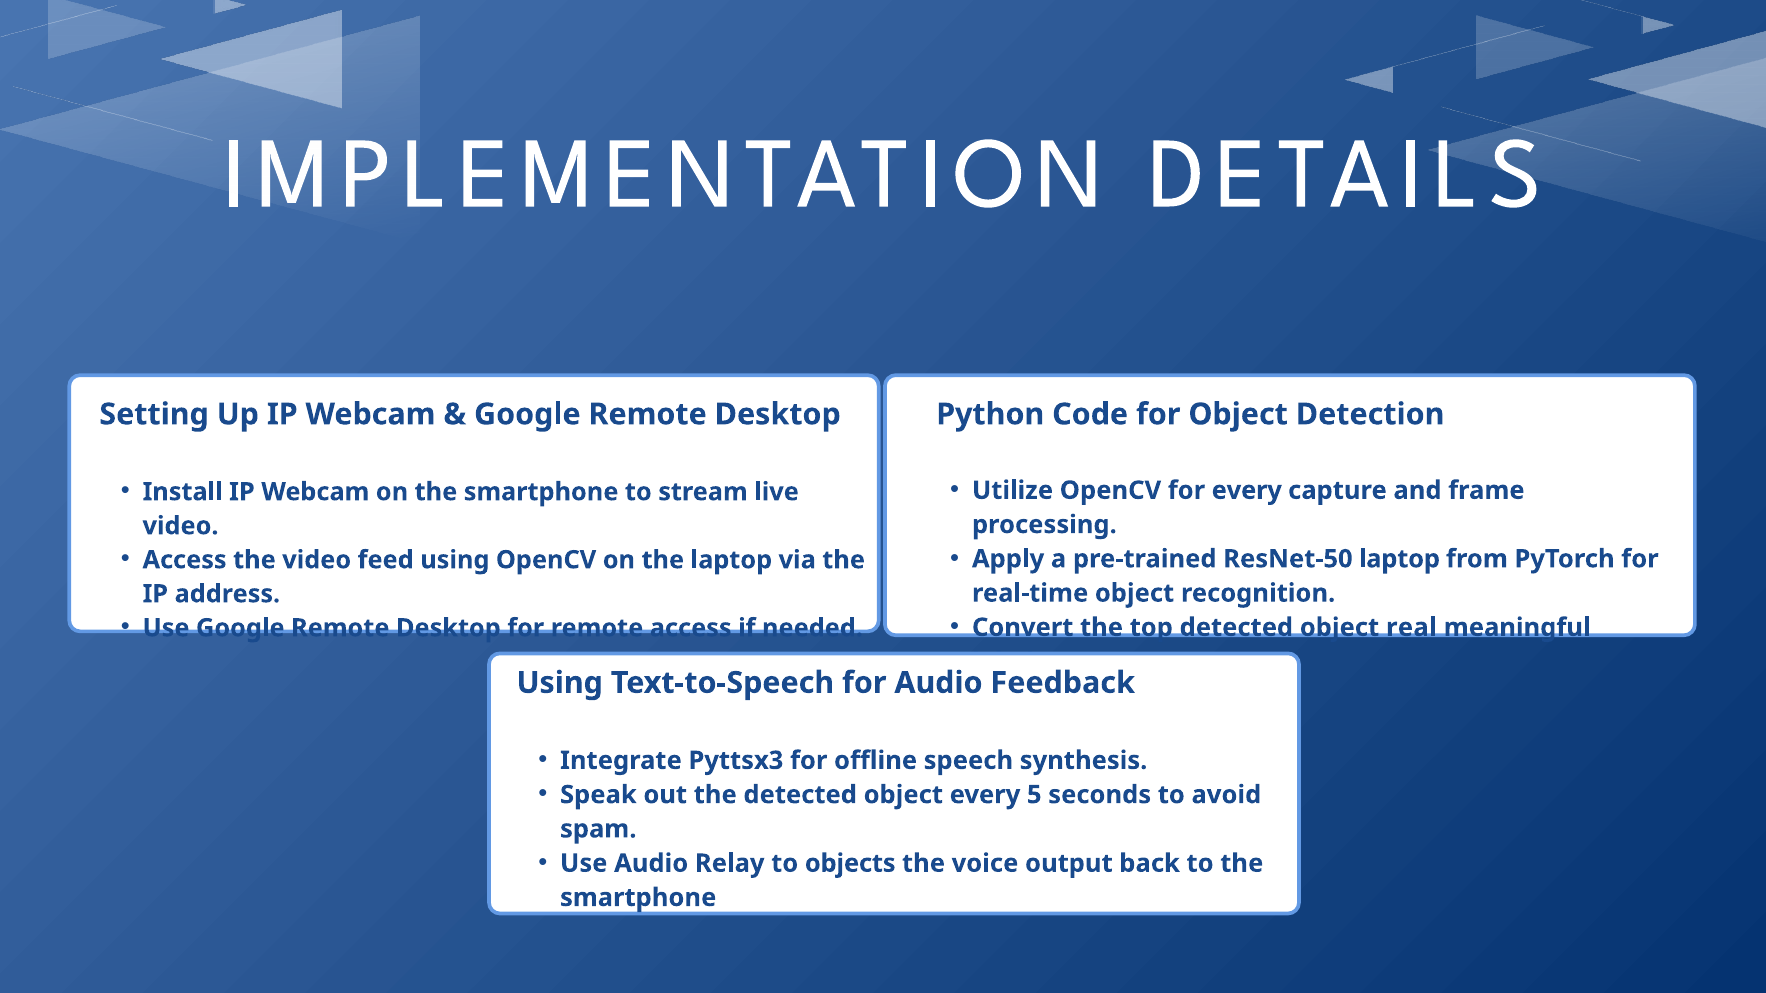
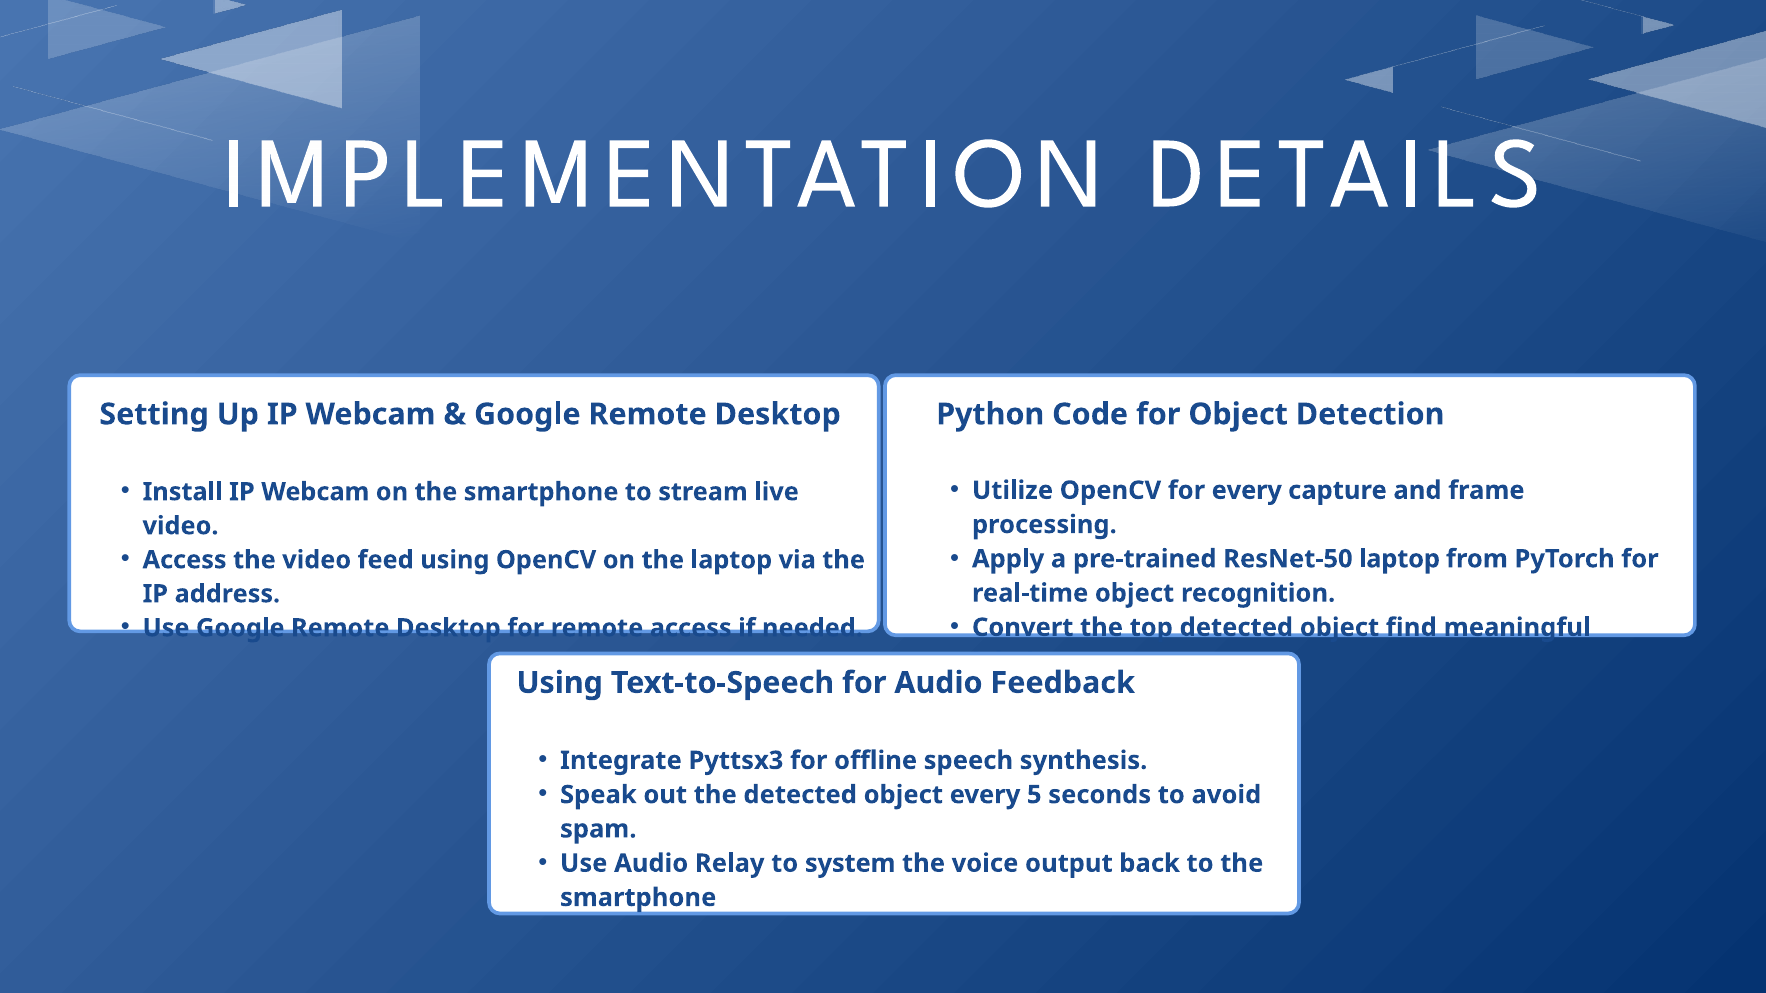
real: real -> find (1411, 628)
objects: objects -> system (850, 864)
